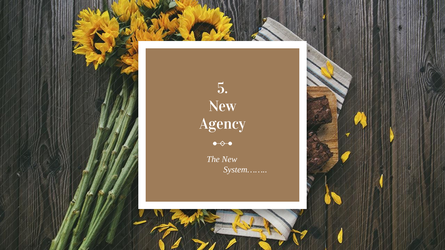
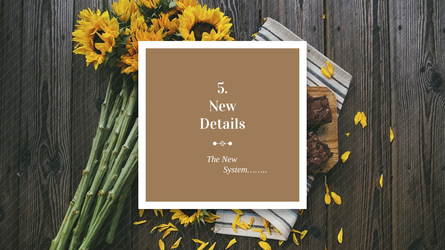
Agency: Agency -> Details (222, 124)
